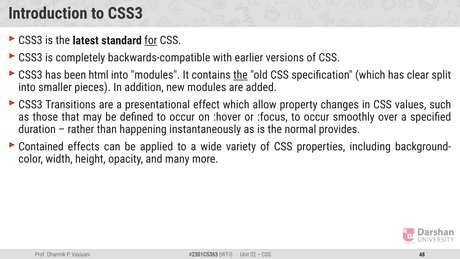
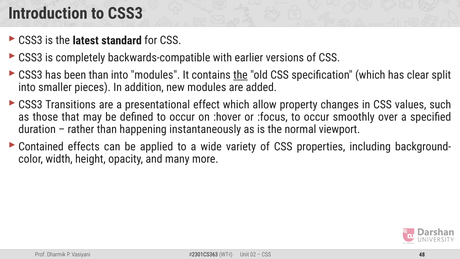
for underline: present -> none (151, 40)
been html: html -> than (99, 75)
provides: provides -> viewport (339, 129)
